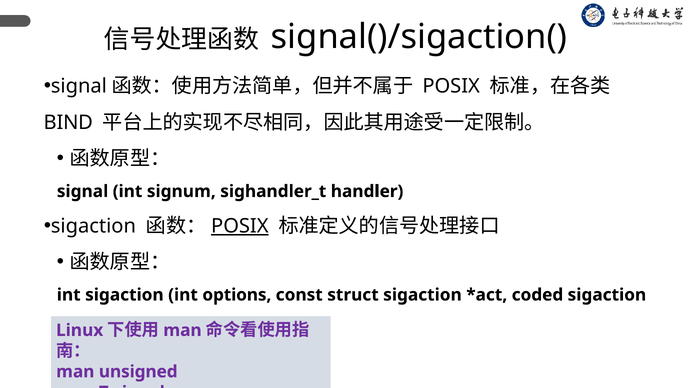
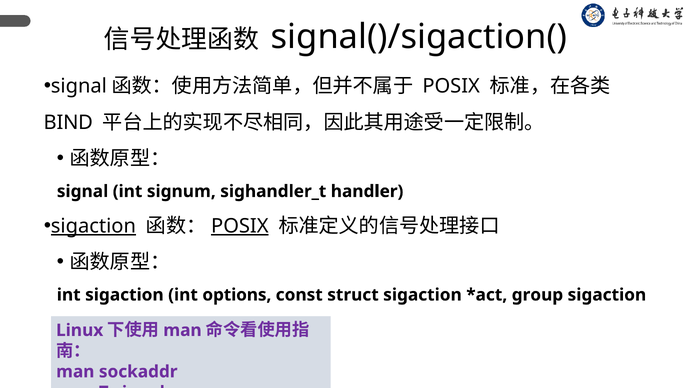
sigaction underline: none -> present (93, 226)
coded: coded -> group (537, 295)
unsigned: unsigned -> sockaddr (138, 372)
